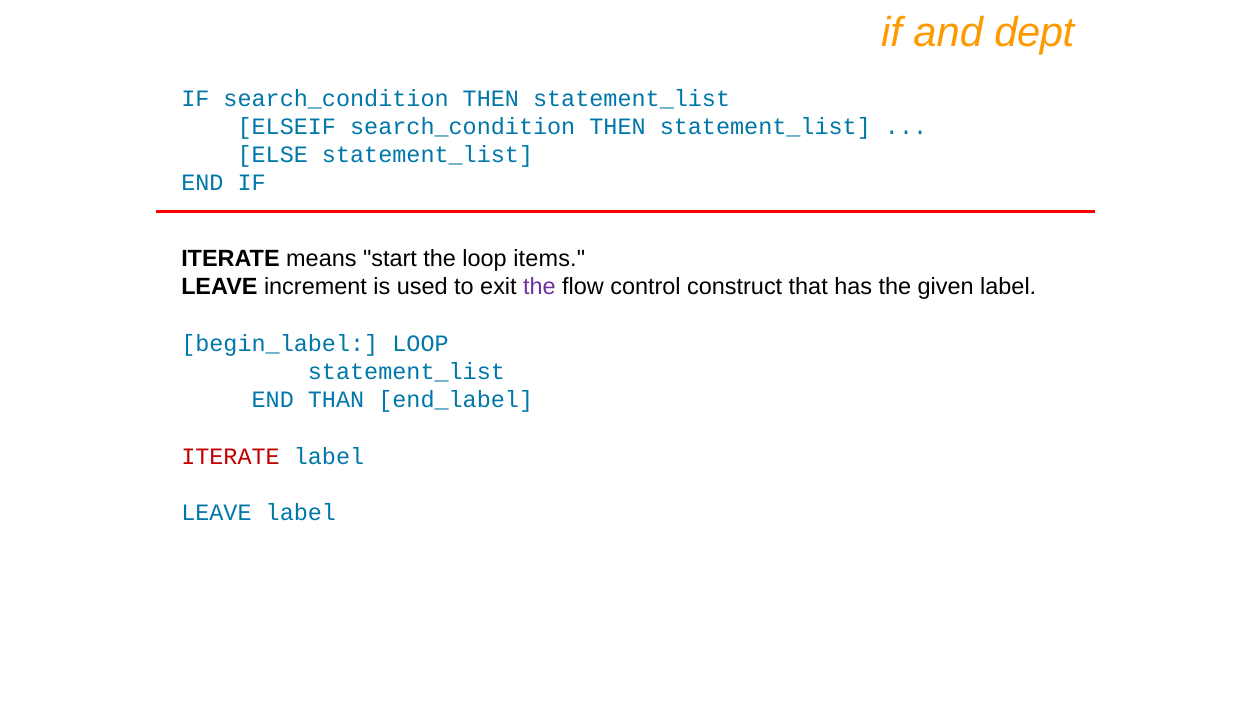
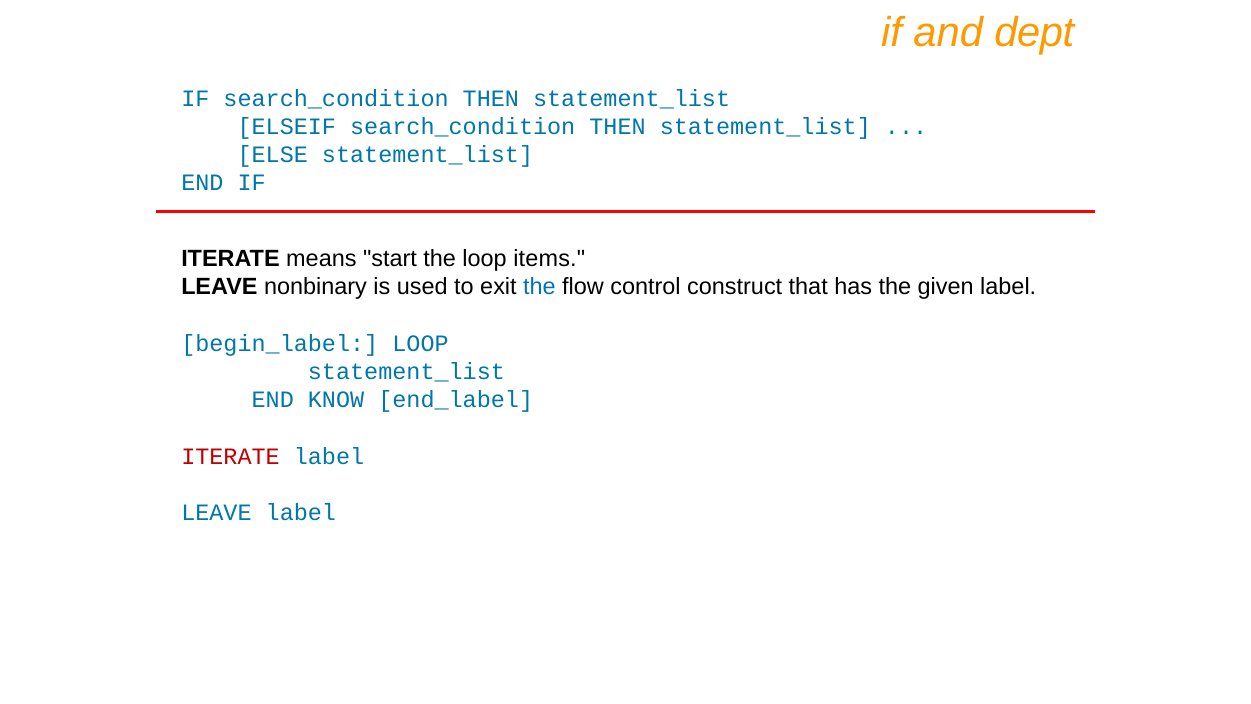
increment: increment -> nonbinary (315, 287)
the colour: purple -> blue (539, 287)
THAN: THAN -> KNOW (336, 400)
